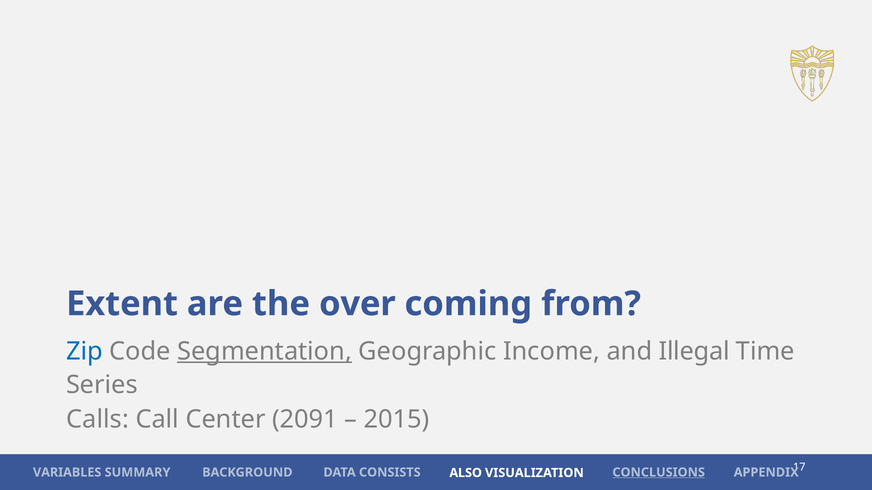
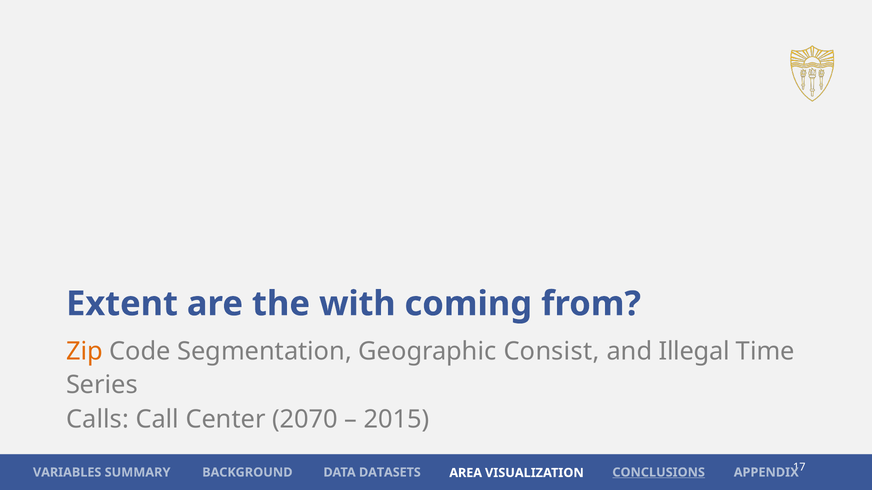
over: over -> with (357, 304)
Zip colour: blue -> orange (84, 352)
Segmentation underline: present -> none (265, 352)
Income: Income -> Consist (551, 352)
2091: 2091 -> 2070 (305, 420)
CONSISTS: CONSISTS -> DATASETS (390, 473)
ALSO: ALSO -> AREA (466, 473)
